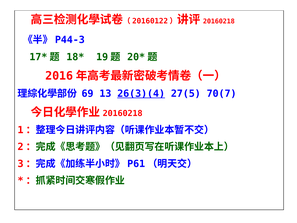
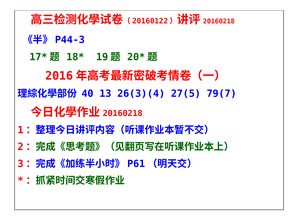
69: 69 -> 40 (88, 93)
26(3)(4 underline: present -> none (141, 93)
70(7: 70(7 -> 79(7 (222, 93)
